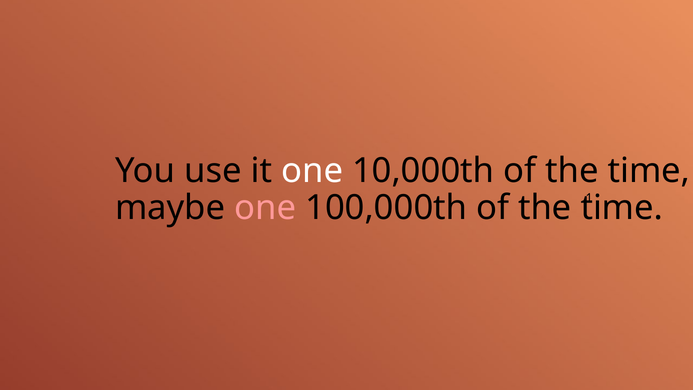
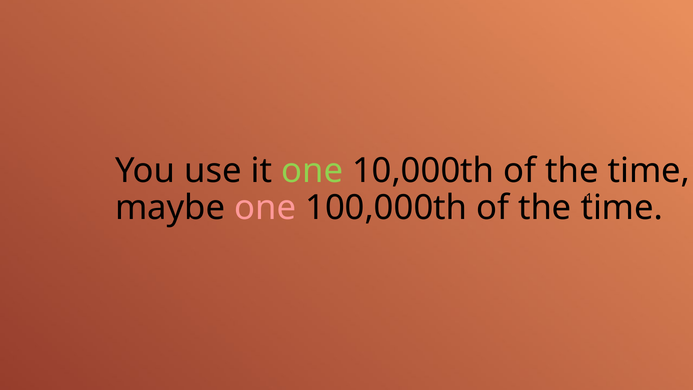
one colour: white -> light green (312, 170)
